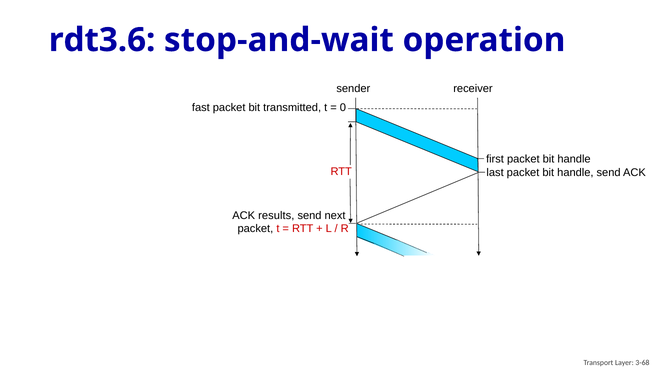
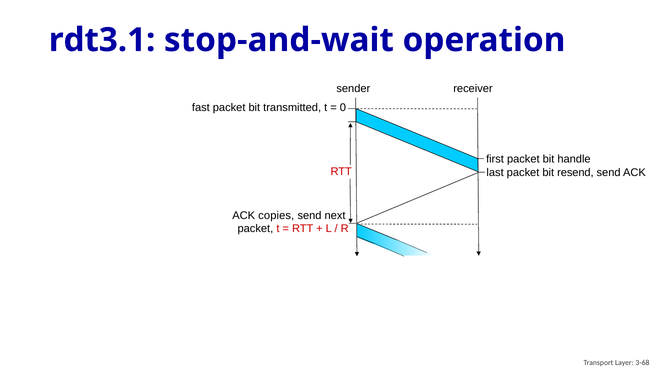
rdt3.6: rdt3.6 -> rdt3.1 (102, 40)
last packet bit handle: handle -> resend (575, 173)
results: results -> copies (276, 216)
